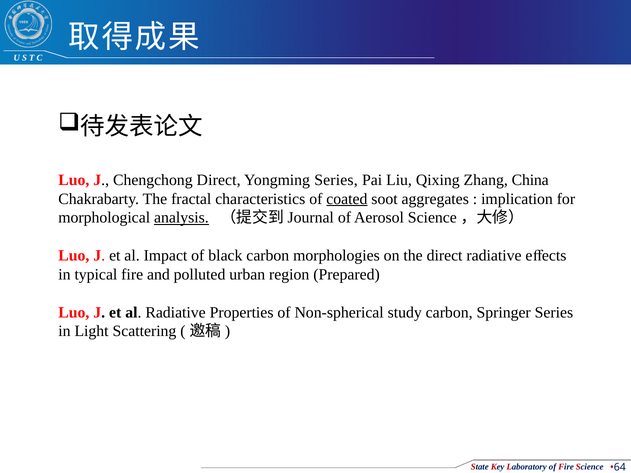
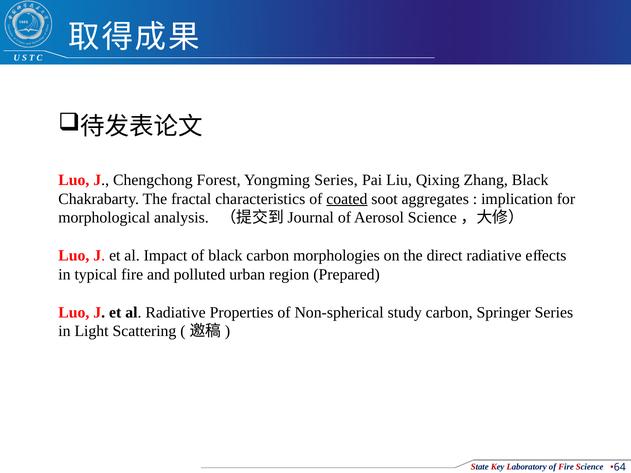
Chengchong Direct: Direct -> Forest (219, 180)
Zhang China: China -> Black (530, 180)
analysis underline: present -> none (181, 218)
